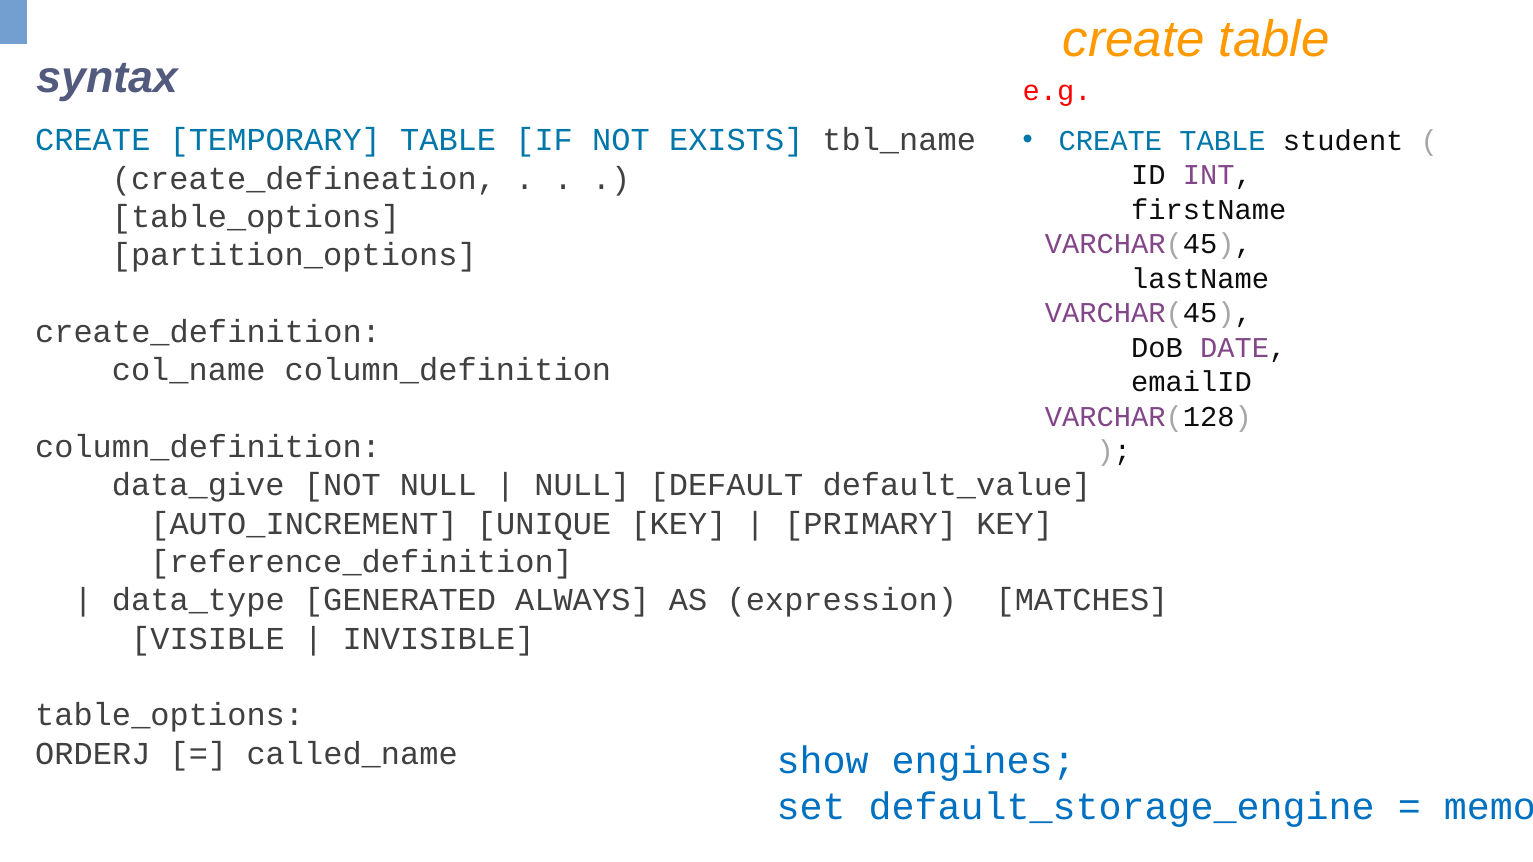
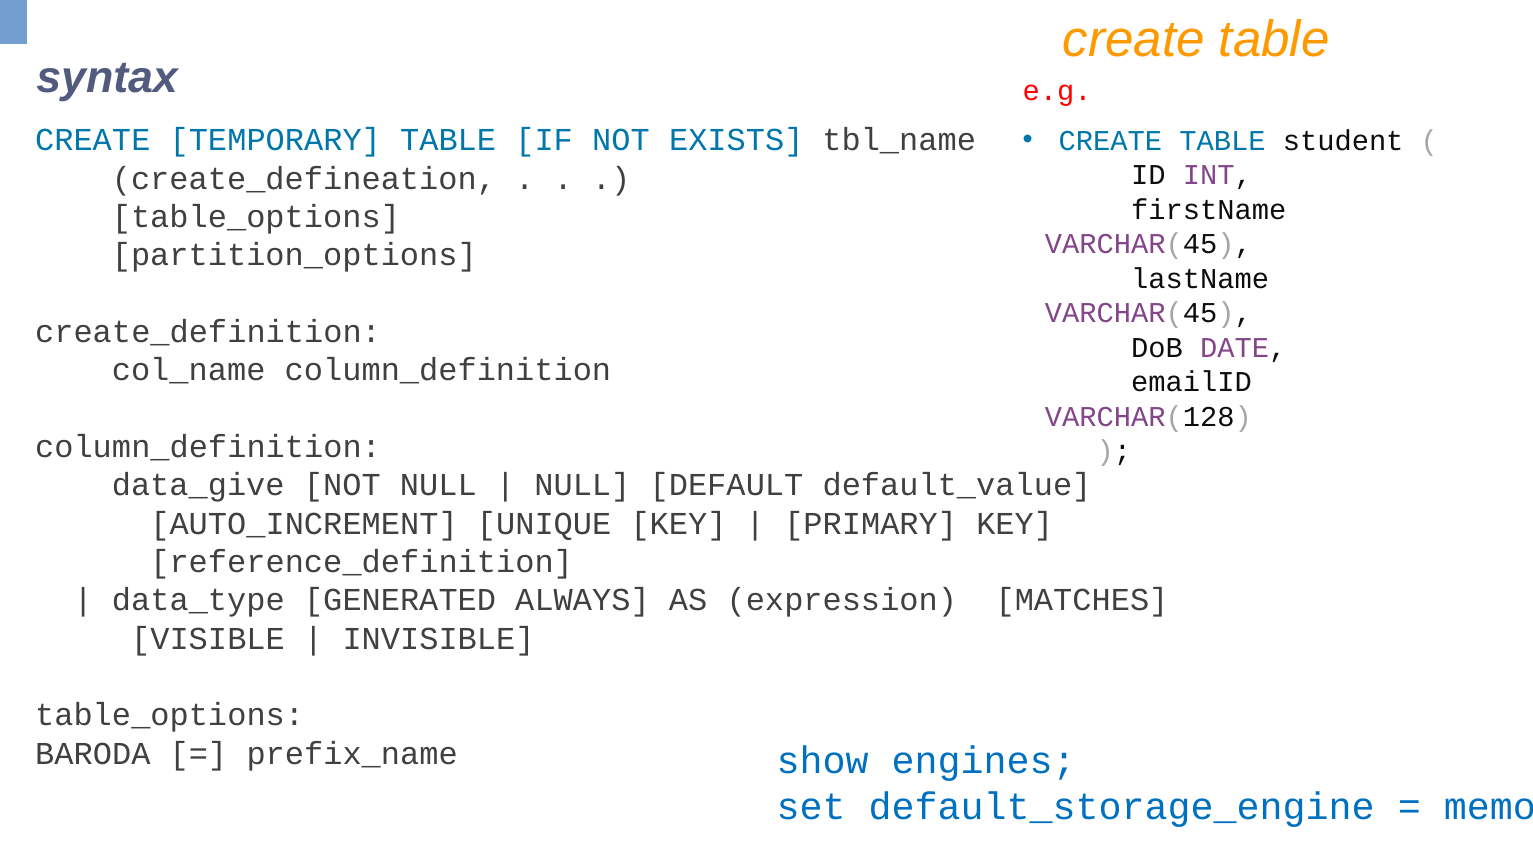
ORDERJ: ORDERJ -> BARODA (93, 754)
called_name: called_name -> prefix_name (352, 754)
